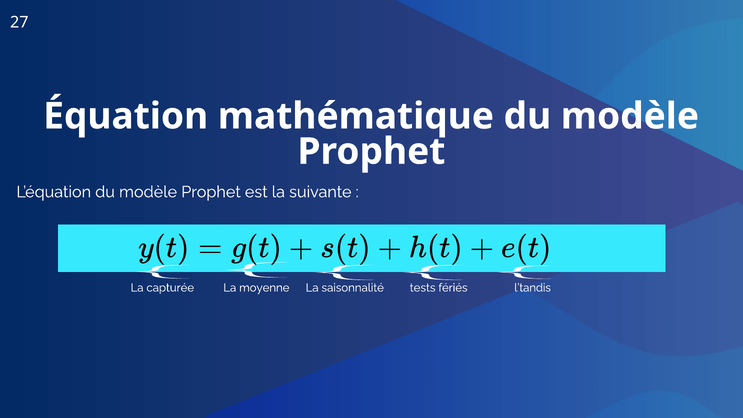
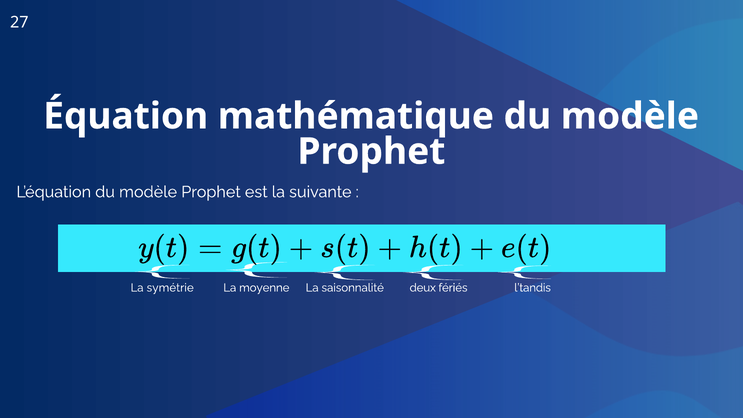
capturée: capturée -> symétrie (170, 288)
tests: tests -> deux (423, 288)
